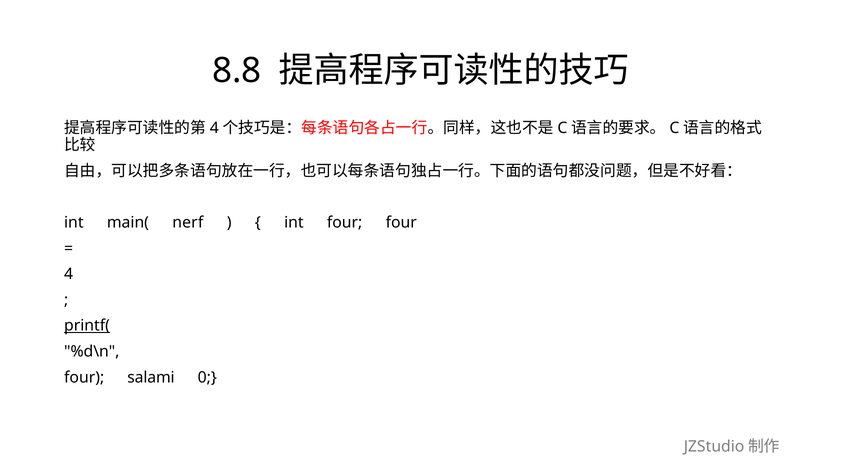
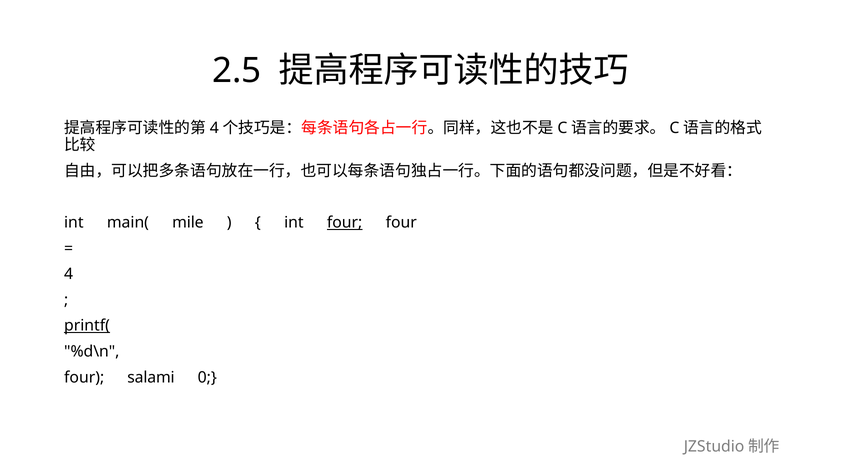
8.8: 8.8 -> 2.5 (237, 71)
nerf: nerf -> mile (188, 223)
four underline: none -> present (345, 223)
